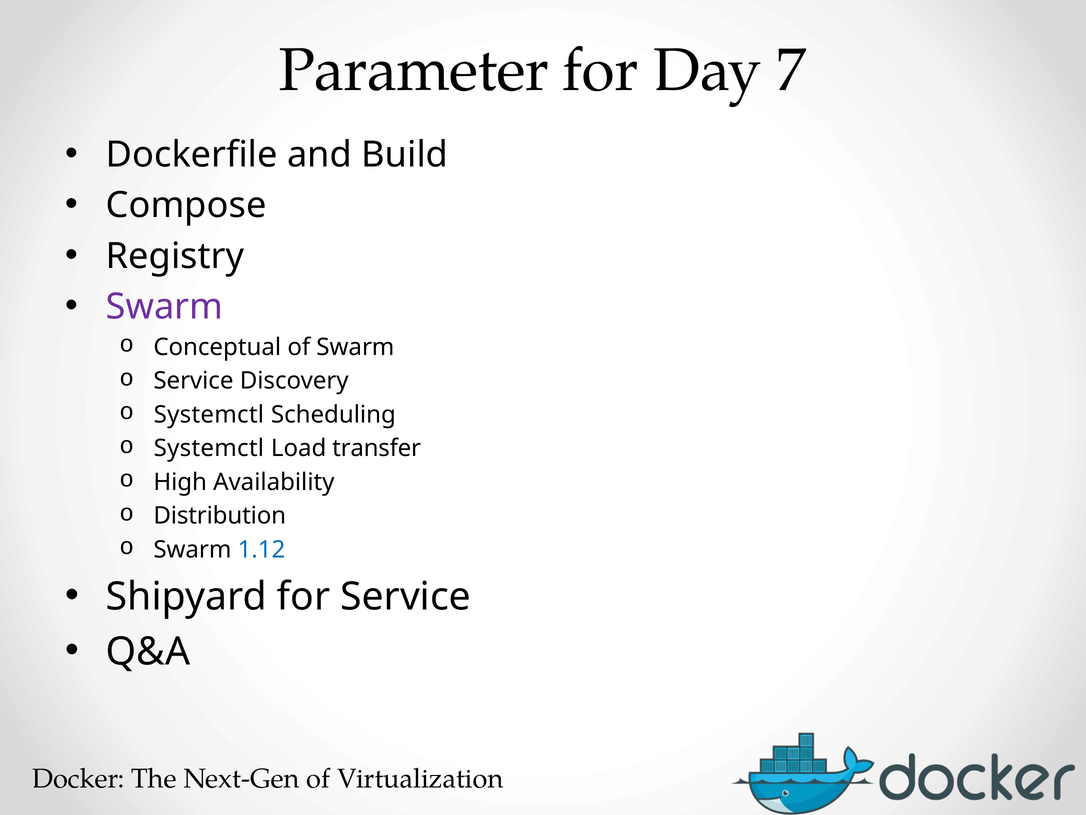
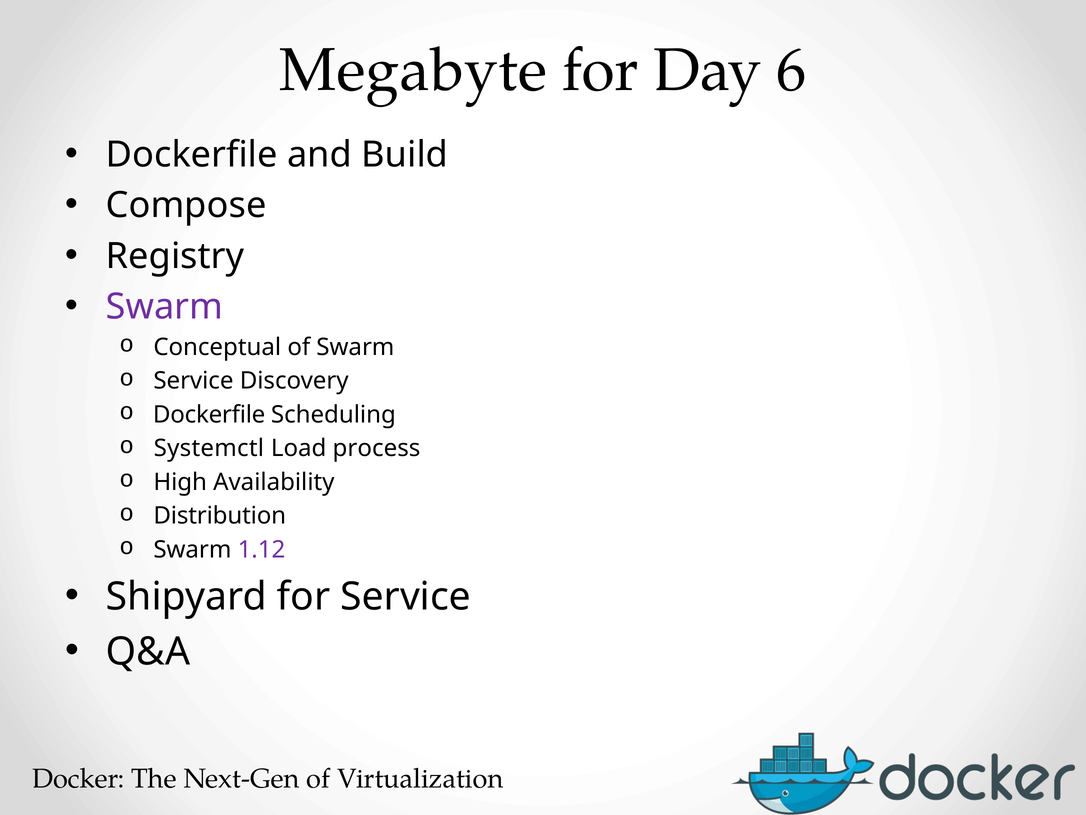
Parameter: Parameter -> Megabyte (413, 70)
7: 7 -> 6 (791, 70)
Systemctl: Systemctl -> Dockerfile (209, 414)
transfer: transfer -> process (376, 448)
1.12 colour: blue -> purple (261, 549)
